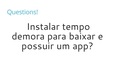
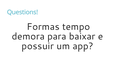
Instalar: Instalar -> Formas (43, 27)
